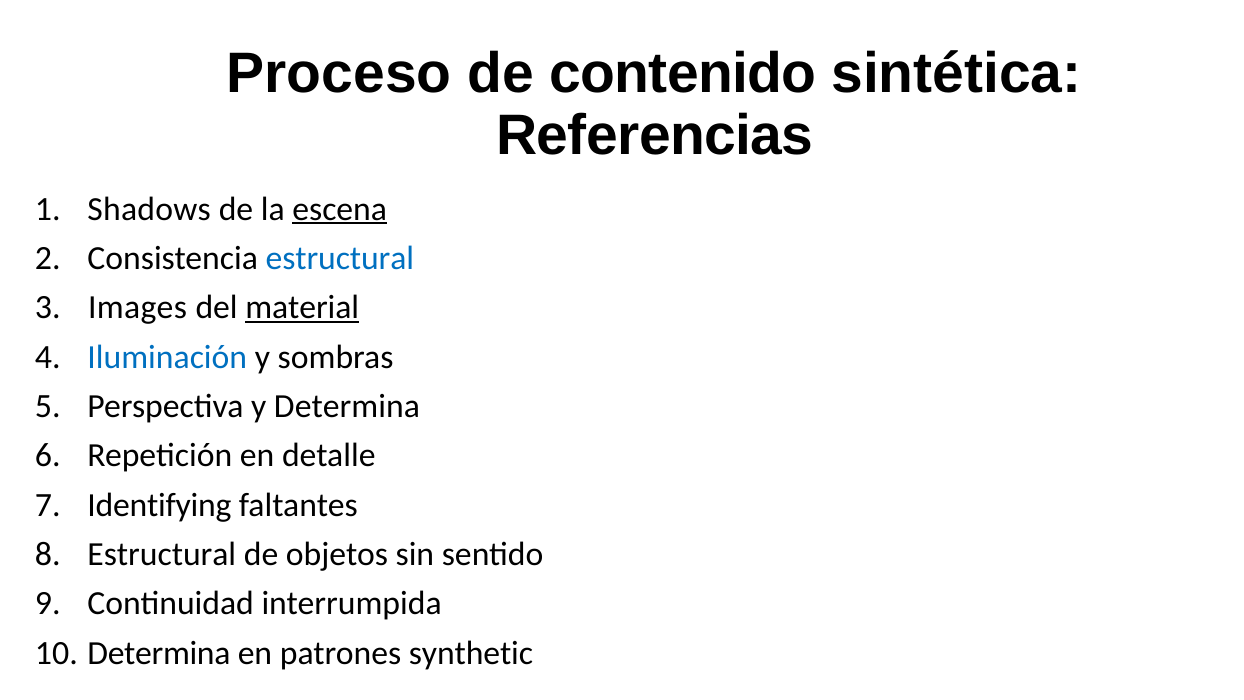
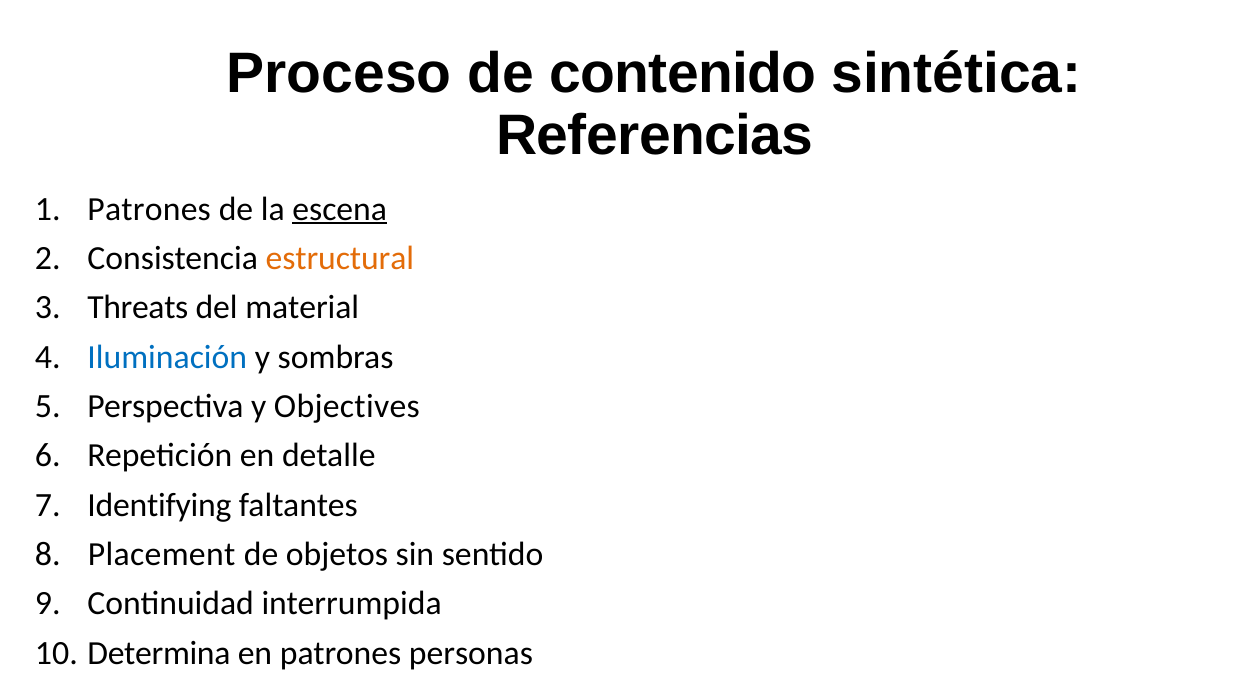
Shadows: Shadows -> Patrones (149, 209)
estructural colour: blue -> orange (340, 258)
Images: Images -> Threats (138, 308)
material underline: present -> none (302, 308)
y Determina: Determina -> Objectives (347, 406)
Estructural: Estructural -> Placement (162, 554)
synthetic: synthetic -> personas (471, 653)
